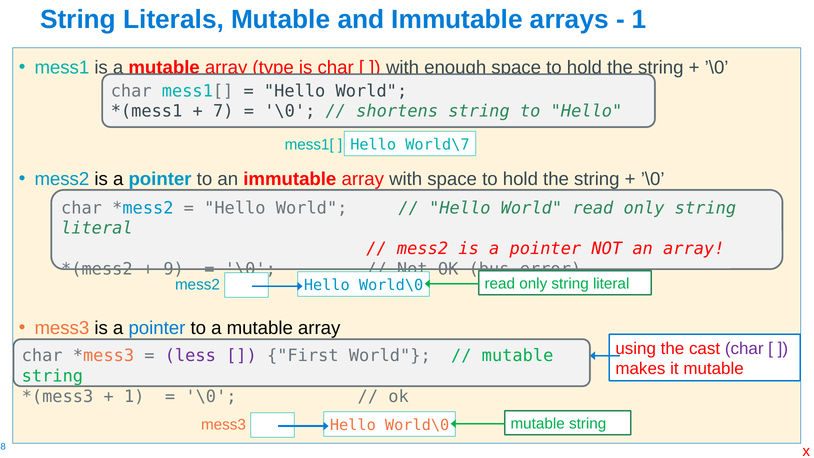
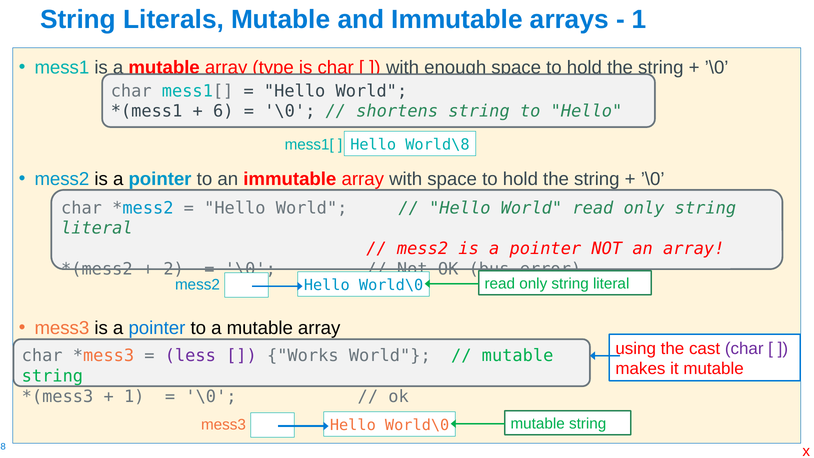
7: 7 -> 6 (223, 111)
World\7: World\7 -> World\8 (437, 144)
9: 9 -> 2 (174, 269)
First: First -> Works (303, 356)
